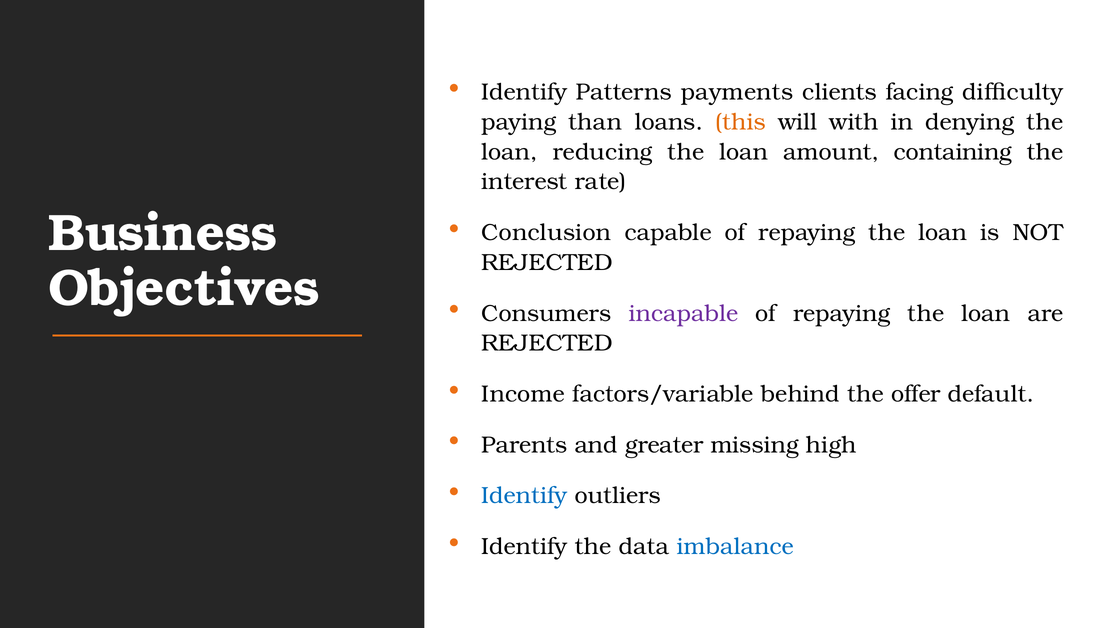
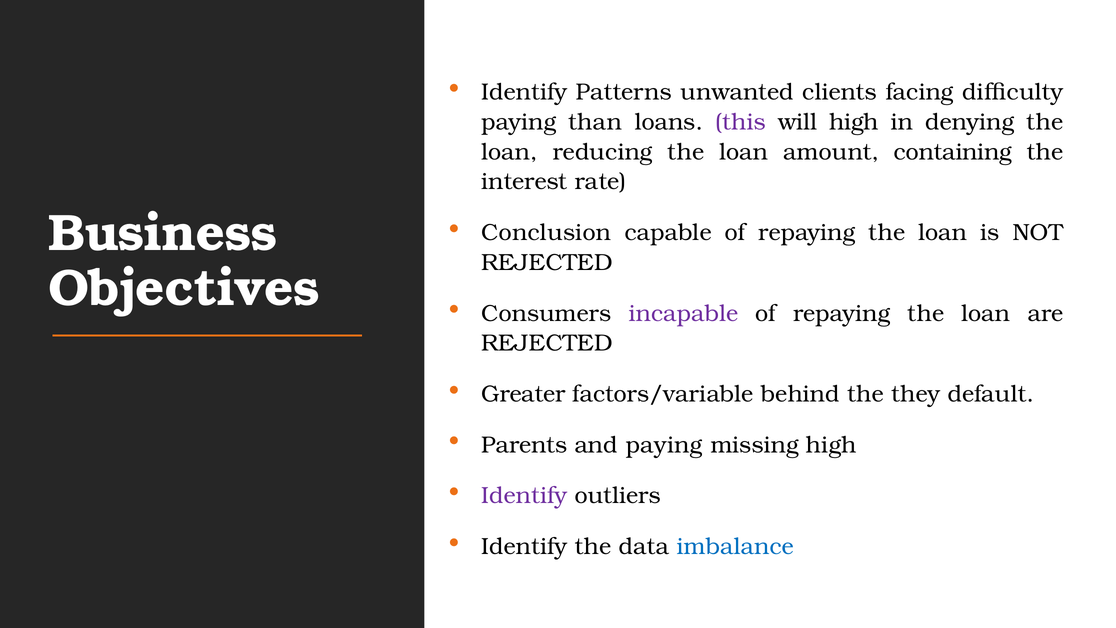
payments: payments -> unwanted (737, 92)
this colour: orange -> purple (740, 122)
will with: with -> high (854, 122)
Income: Income -> Greater (523, 394)
offer: offer -> they (916, 394)
and greater: greater -> paying (664, 445)
Identify colour: blue -> purple (524, 496)
